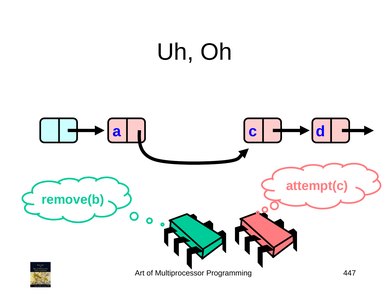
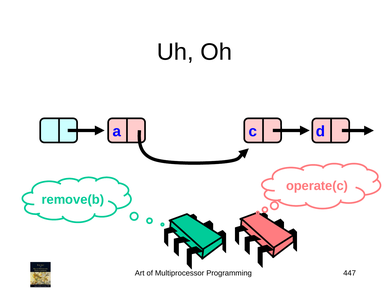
attempt(c: attempt(c -> operate(c (317, 186)
